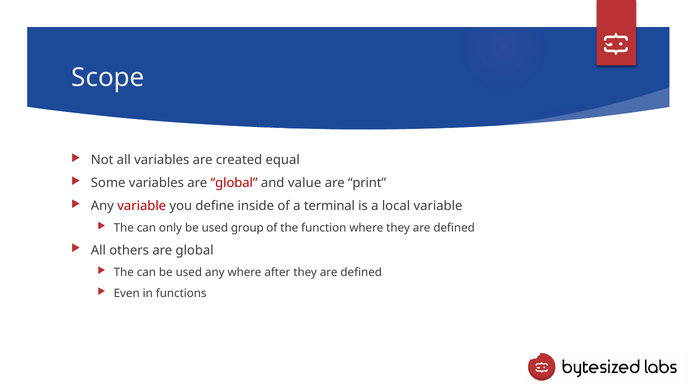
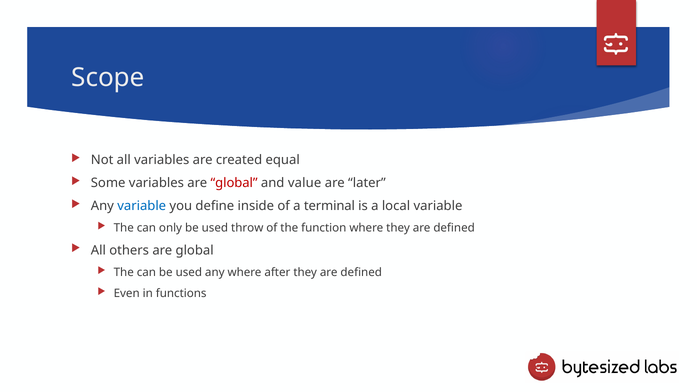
print: print -> later (367, 183)
variable colour: red -> blue (142, 206)
group: group -> throw (247, 228)
